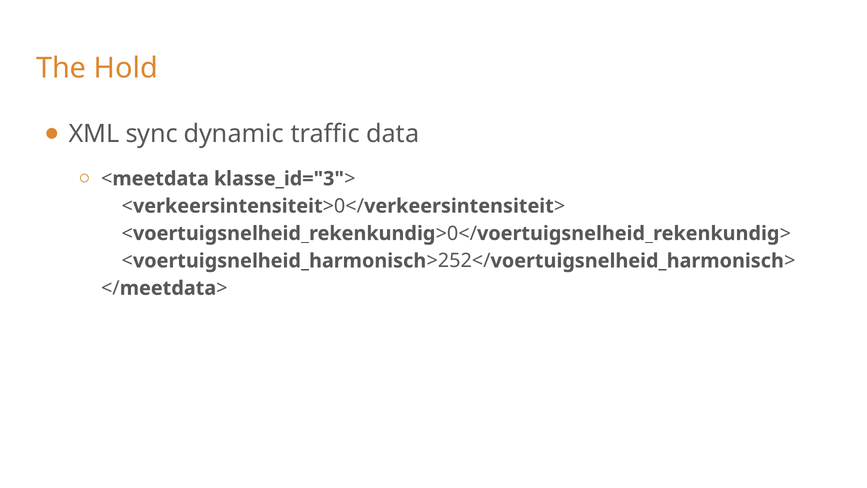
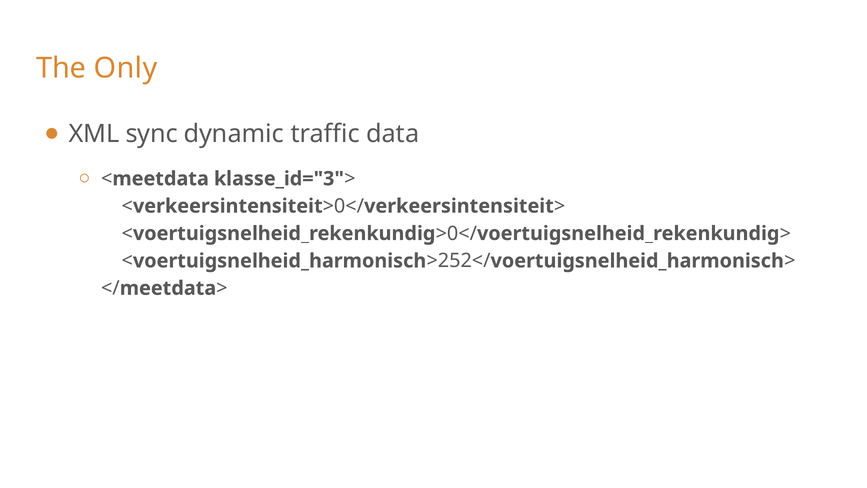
Hold: Hold -> Only (126, 68)
